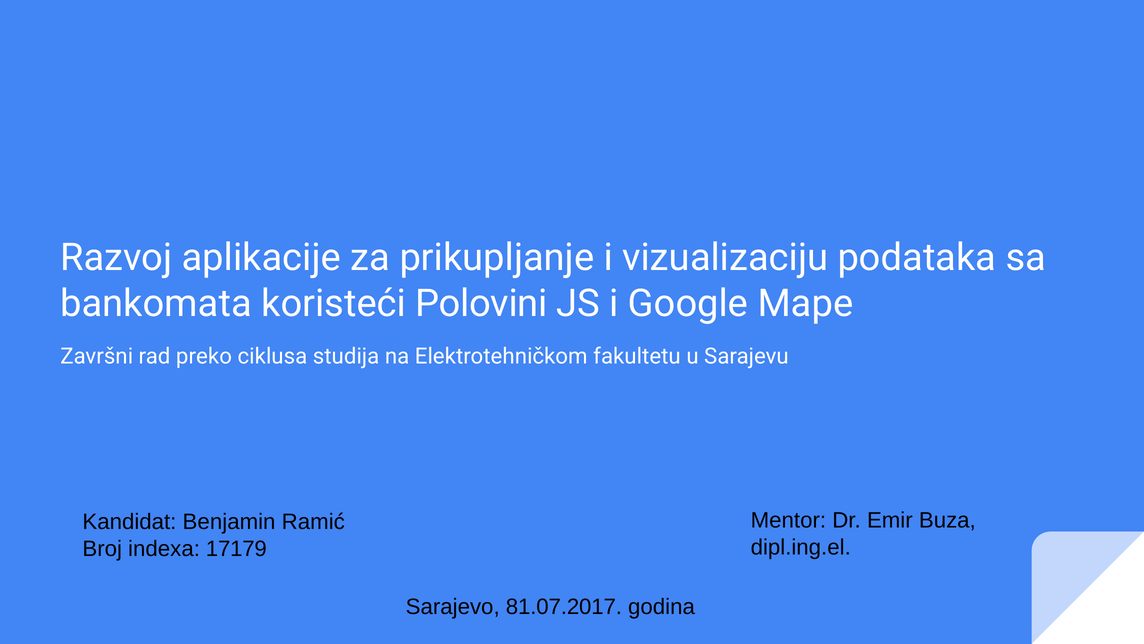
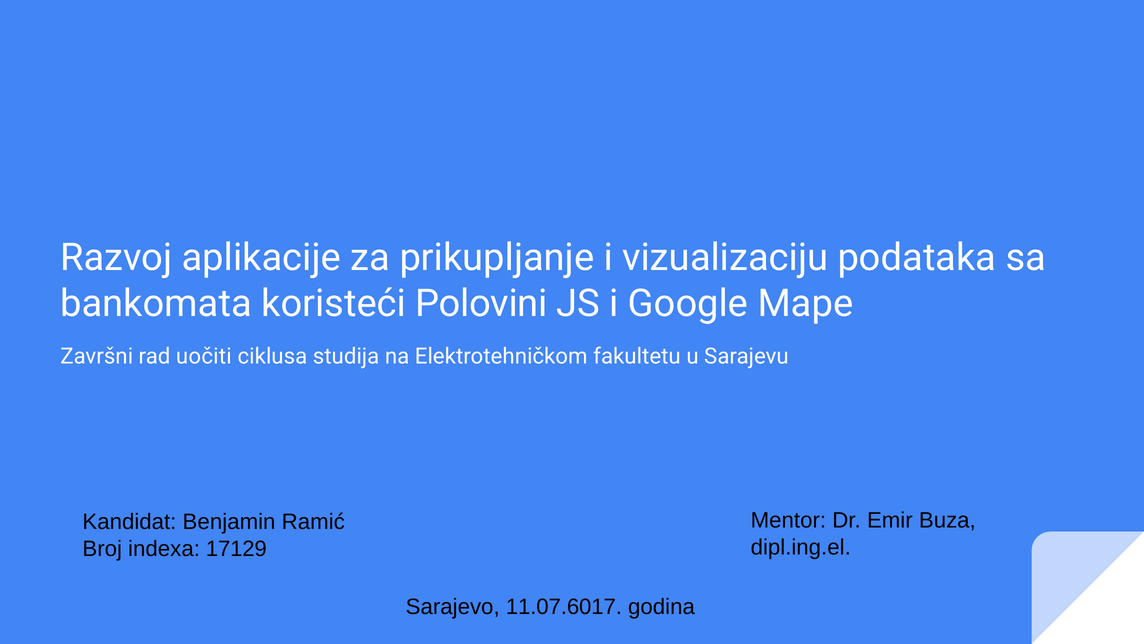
preko: preko -> uočiti (204, 356)
17179: 17179 -> 17129 (236, 548)
81.07.2017: 81.07.2017 -> 11.07.6017 (564, 607)
